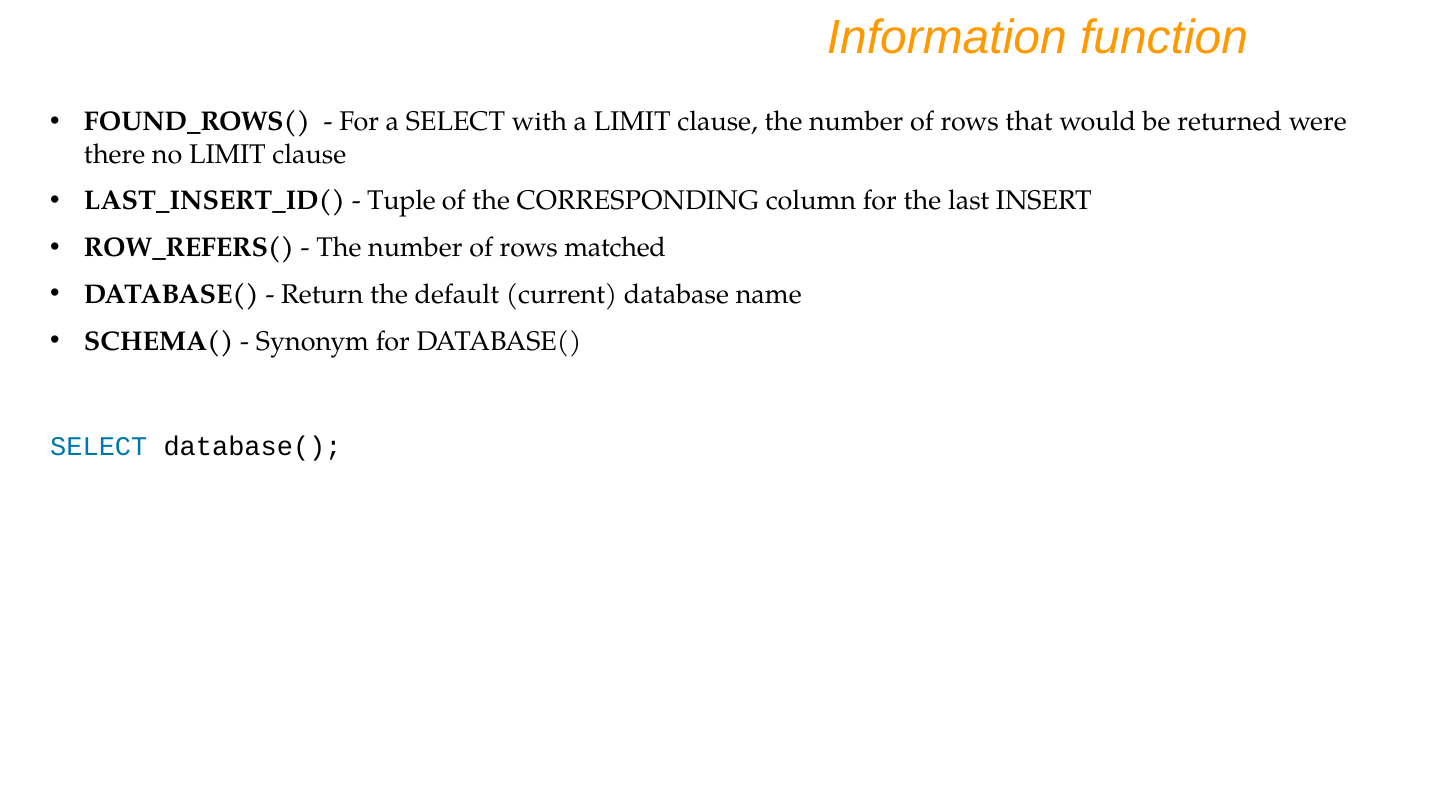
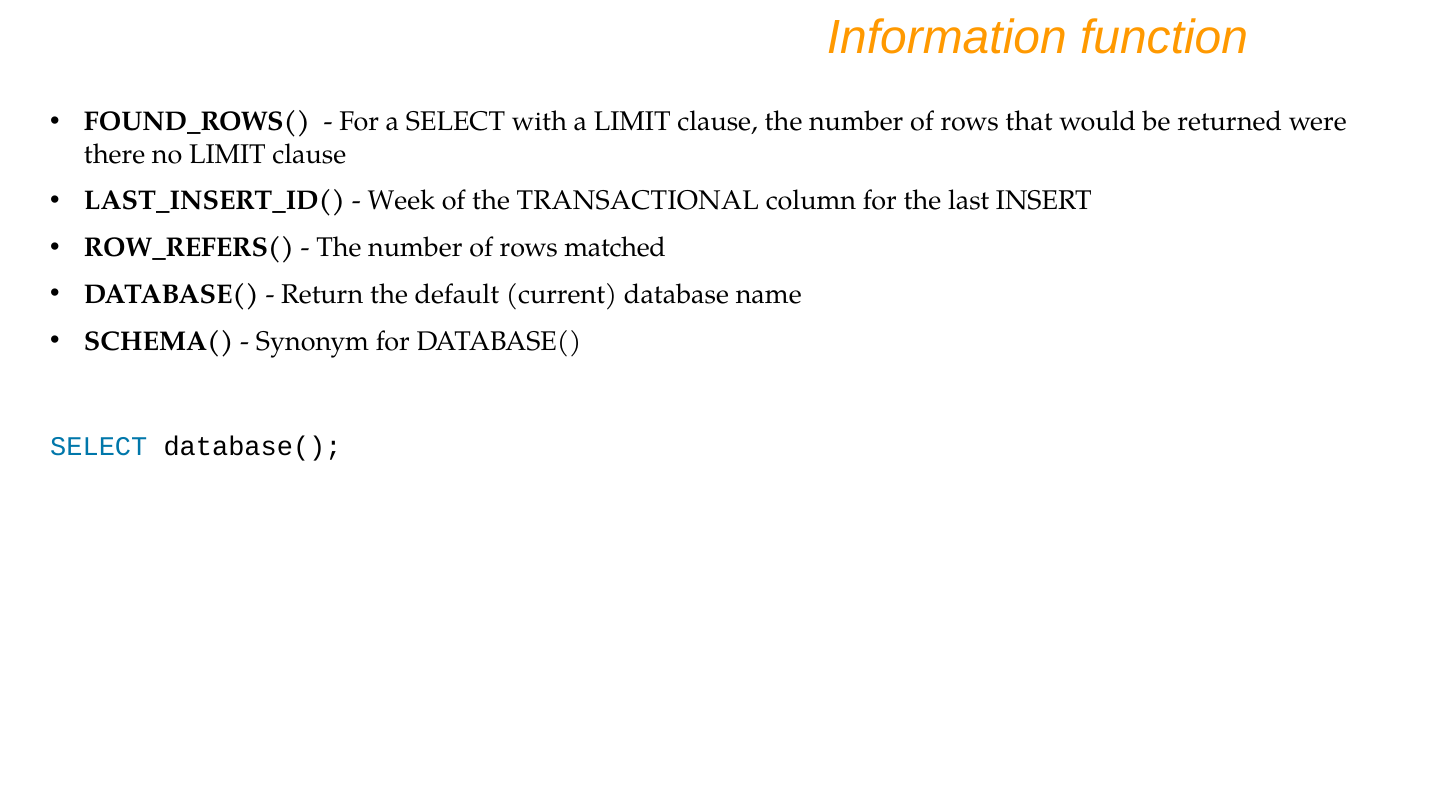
Tuple: Tuple -> Week (401, 201)
CORRESPONDING: CORRESPONDING -> TRANSACTIONAL (638, 201)
